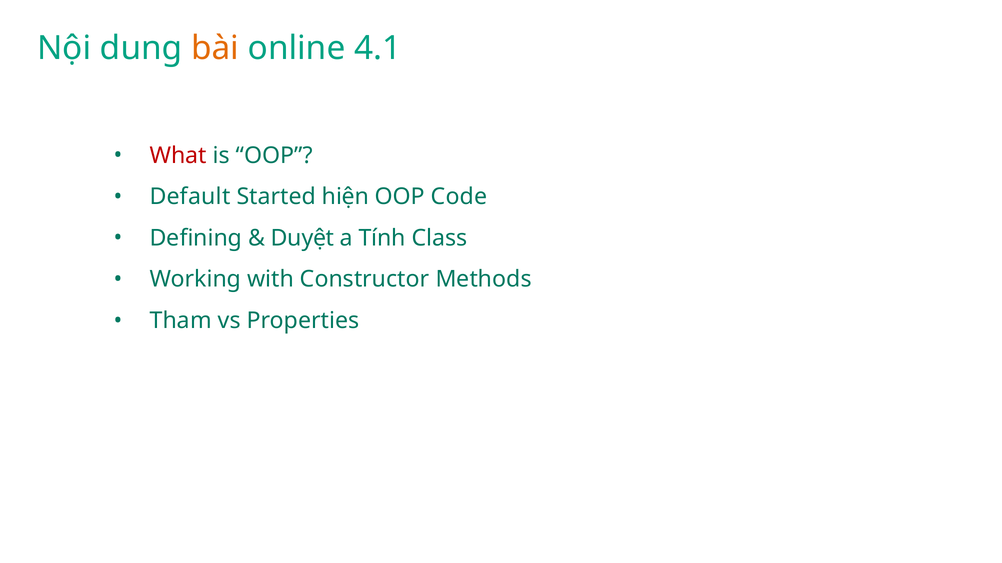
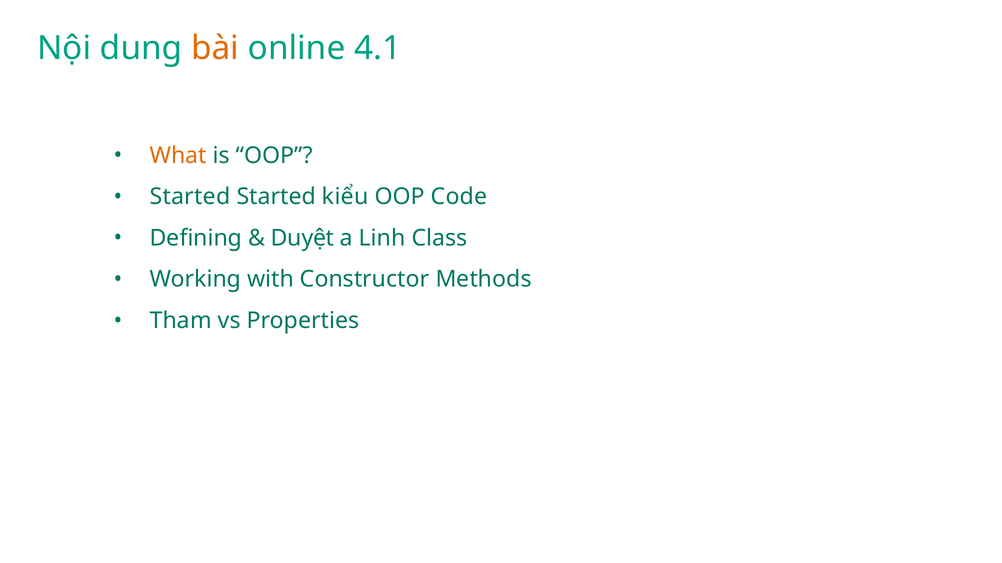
What colour: red -> orange (178, 156)
Default: Default -> Started (190, 197)
hiện: hiện -> kiểu (345, 197)
Tính: Tính -> Linh (382, 238)
